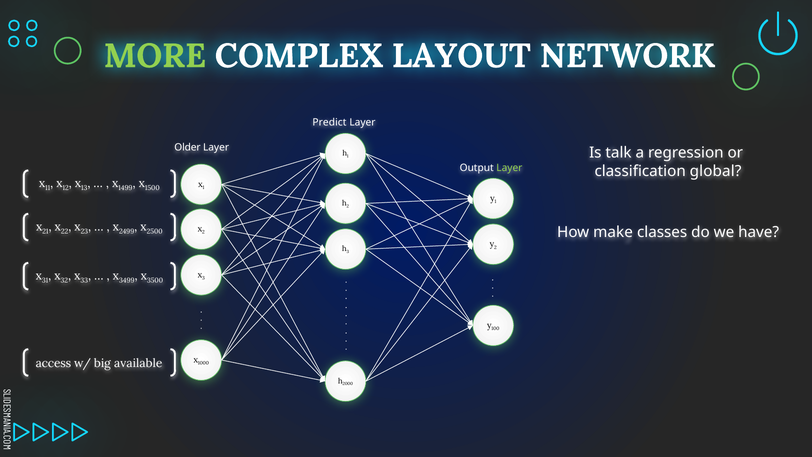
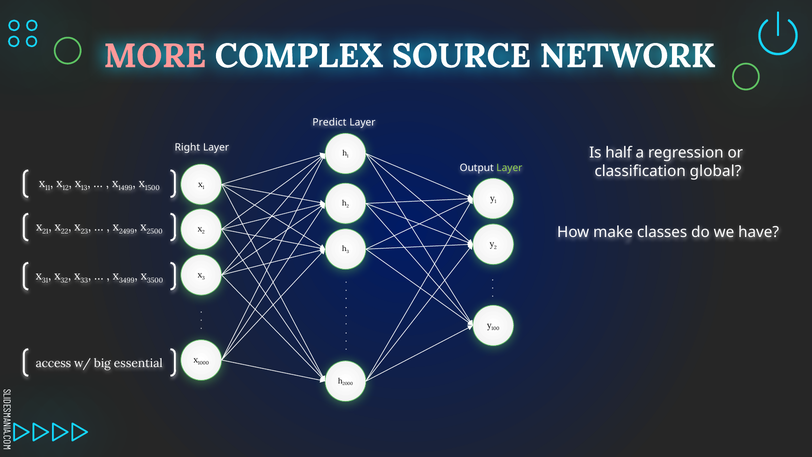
MORE colour: light green -> pink (155, 56)
LAYOUT: LAYOUT -> SOURCE (461, 56)
Older: Older -> Right (187, 147)
talk: talk -> half (619, 153)
available: available -> essential (138, 363)
